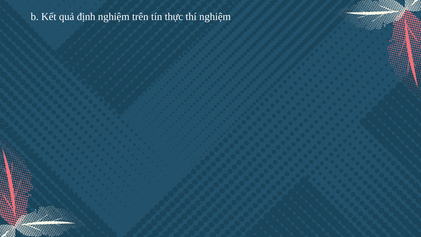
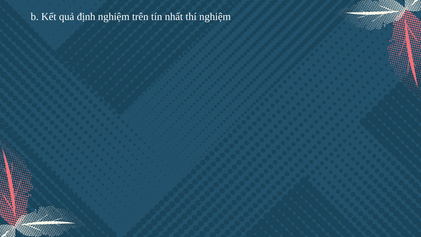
thực: thực -> nhất (174, 17)
